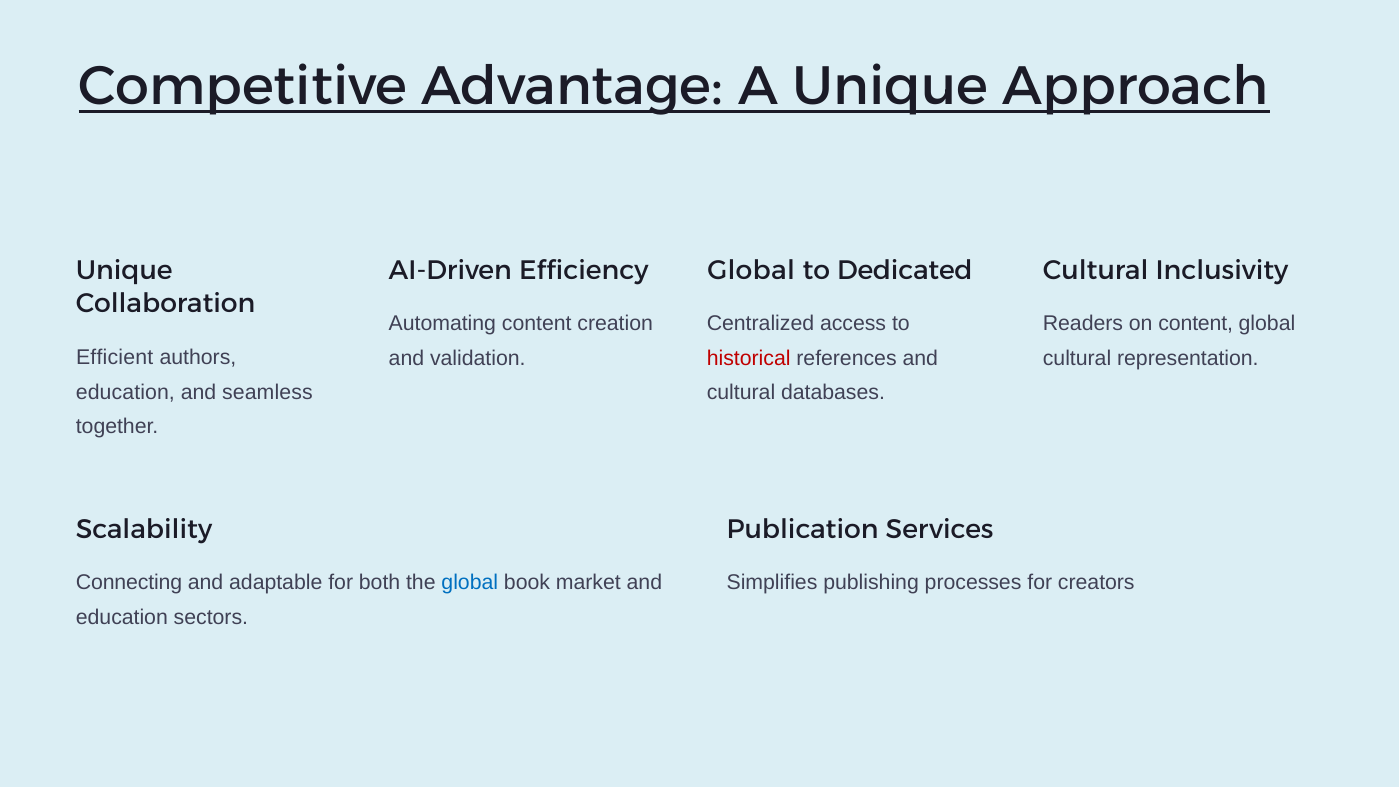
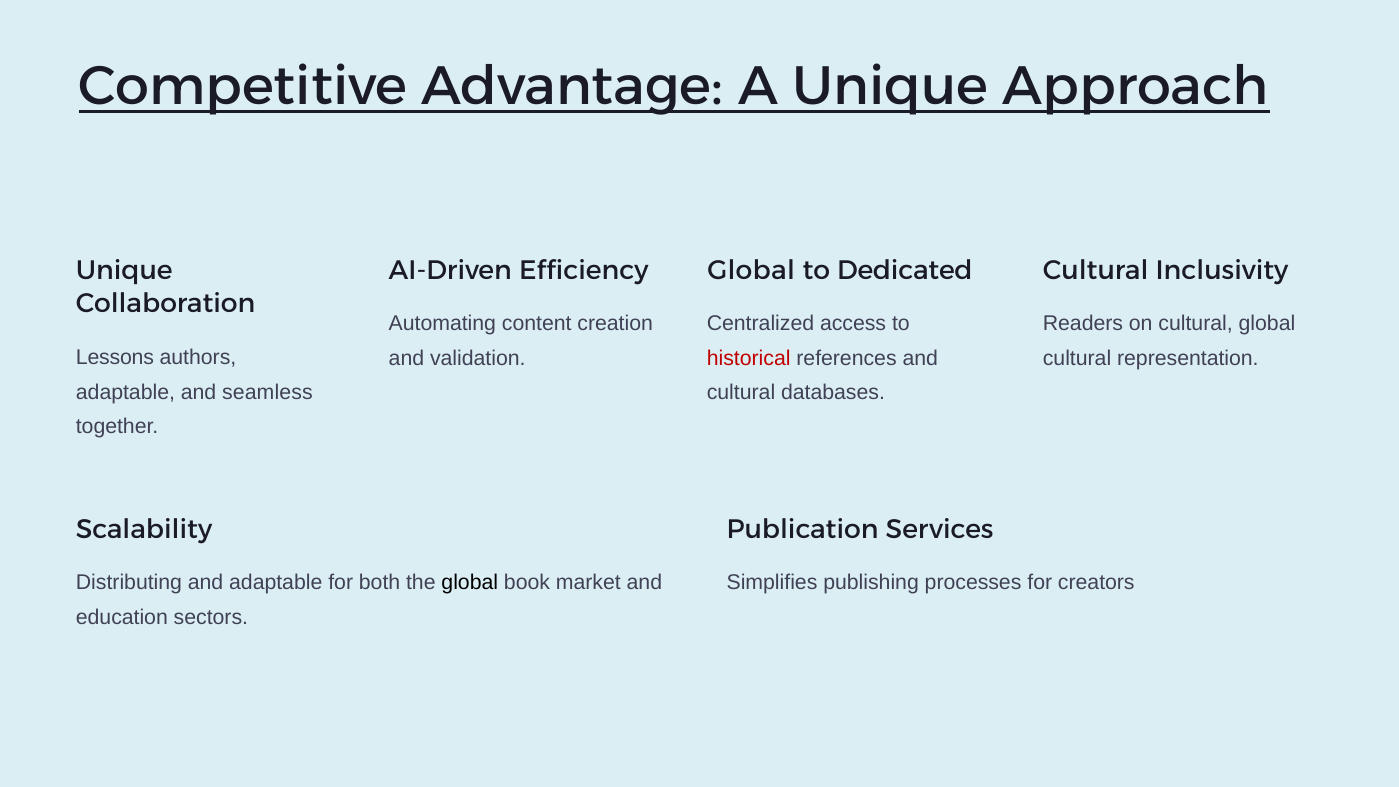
on content: content -> cultural (1196, 324)
Efficient: Efficient -> Lessons (115, 357)
education: education -> adaptable (125, 392)
Connecting: Connecting -> Distributing (129, 583)
global colour: blue -> black (470, 583)
